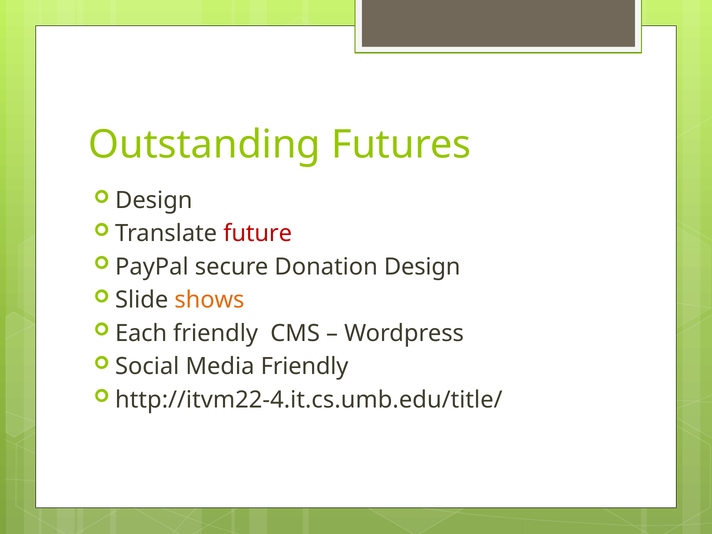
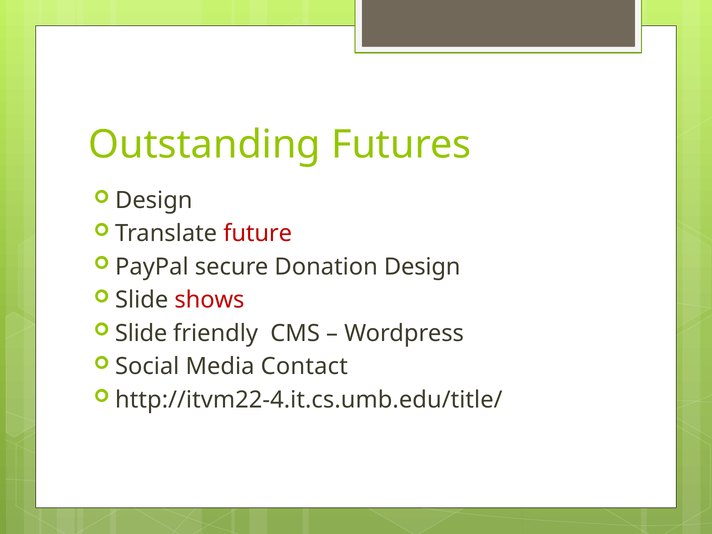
shows colour: orange -> red (209, 300)
Each: Each -> Slide (141, 333)
Media Friendly: Friendly -> Contact (304, 366)
